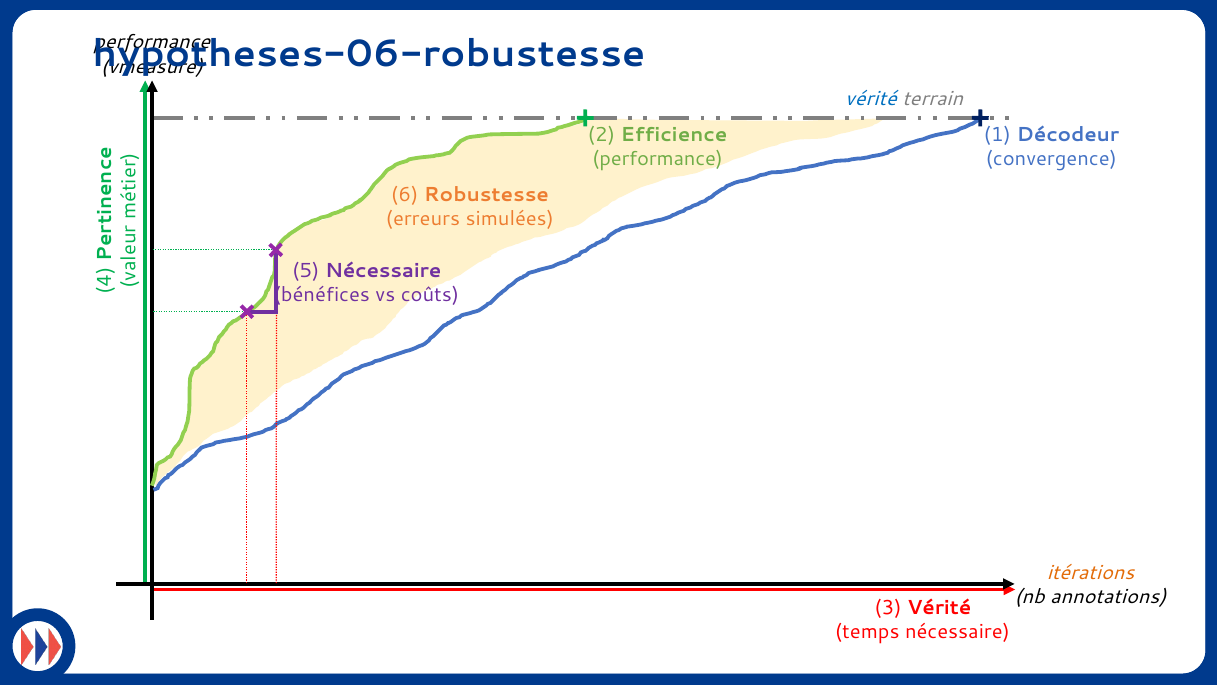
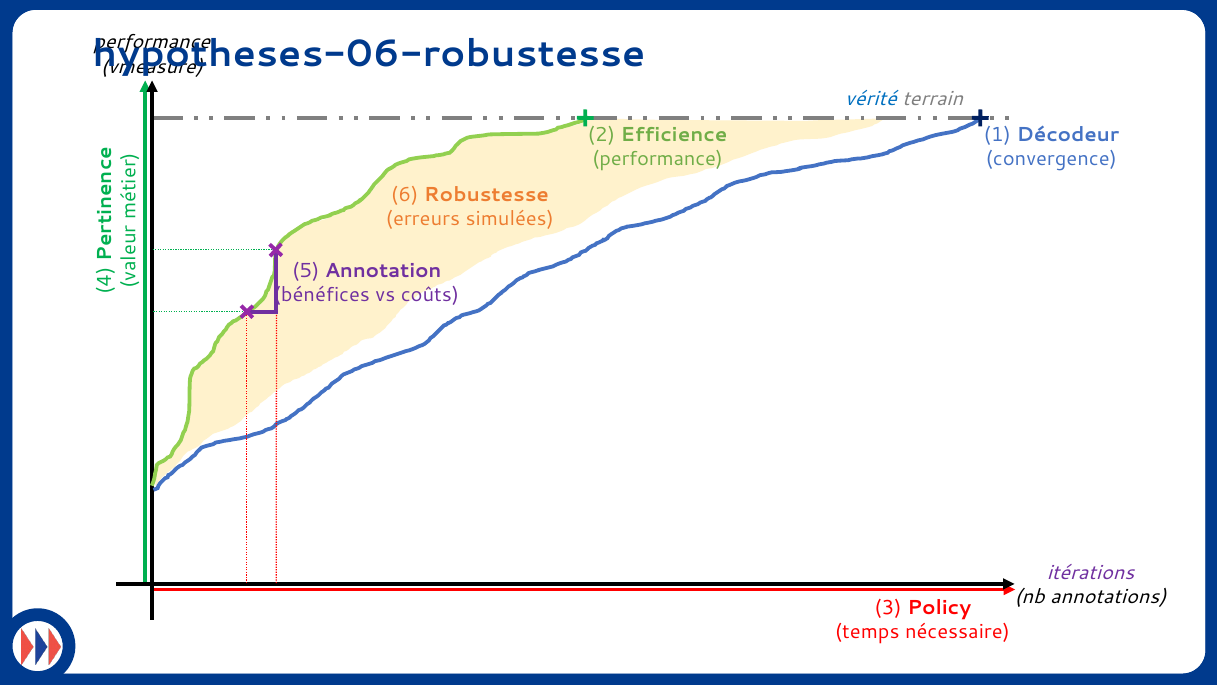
5 Nécessaire: Nécessaire -> Annotation (383, 270)
itérations colour: orange -> purple (1090, 572)
3 Vérité: Vérité -> Policy (939, 607)
